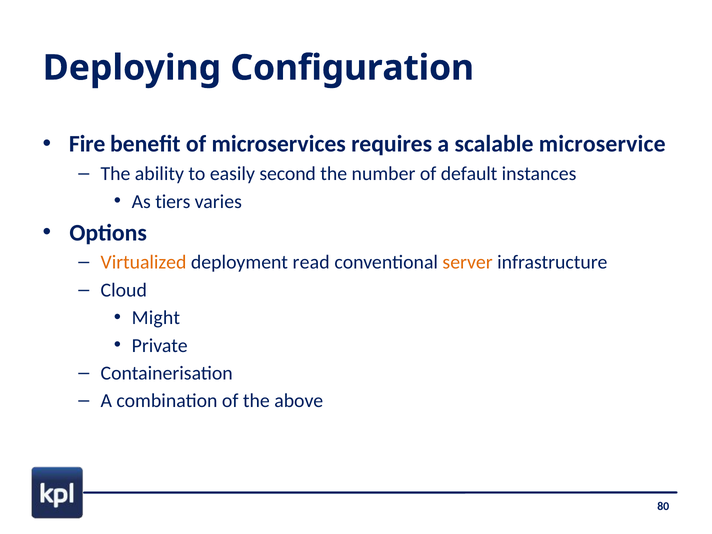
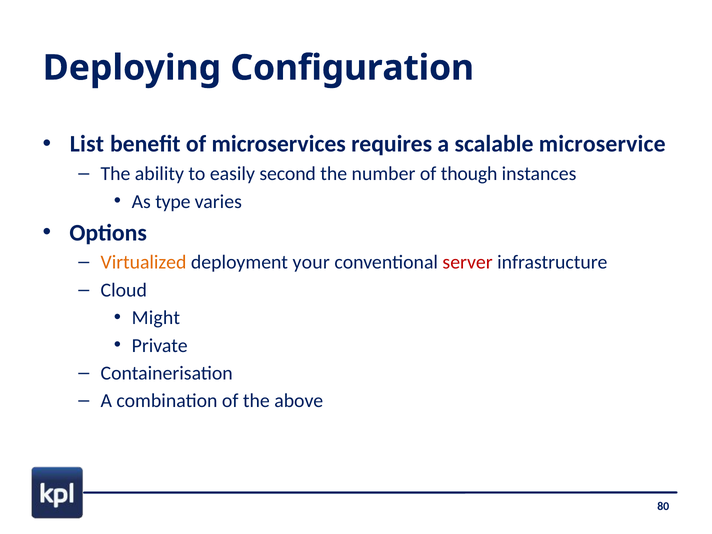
Fire: Fire -> List (87, 144)
default: default -> though (469, 174)
tiers: tiers -> type (173, 202)
read: read -> your (311, 262)
server colour: orange -> red (468, 262)
